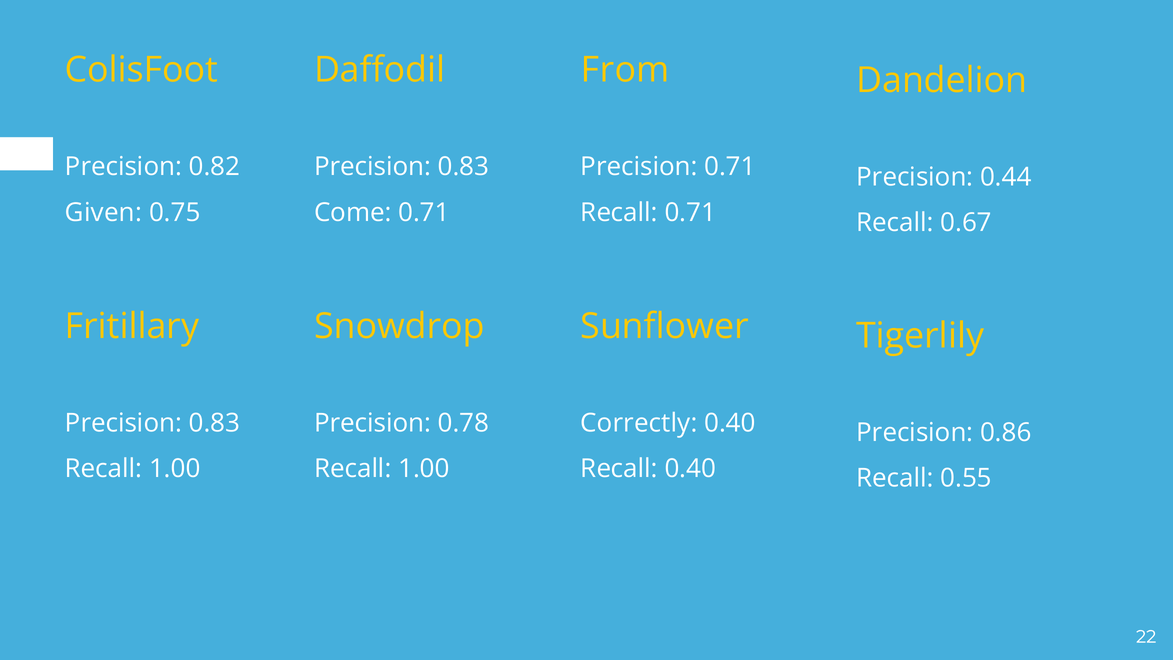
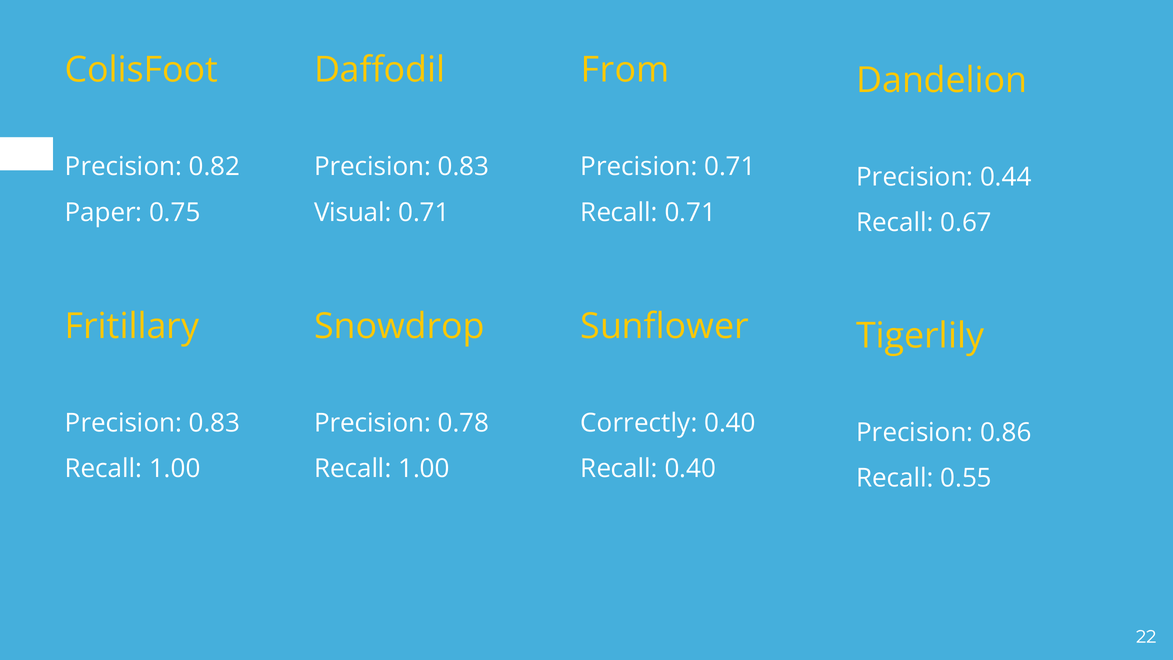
Given: Given -> Paper (104, 212)
Come: Come -> Visual (353, 212)
